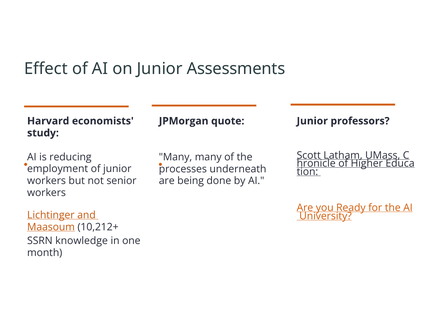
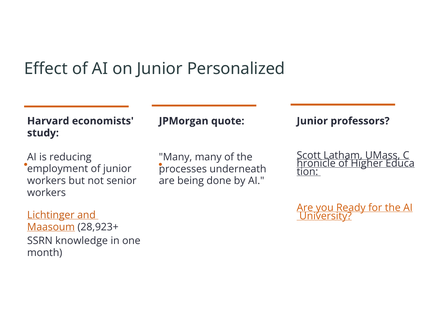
Assessments: Assessments -> Personalized (236, 69)
10,212+: 10,212+ -> 28,923+ (98, 227)
